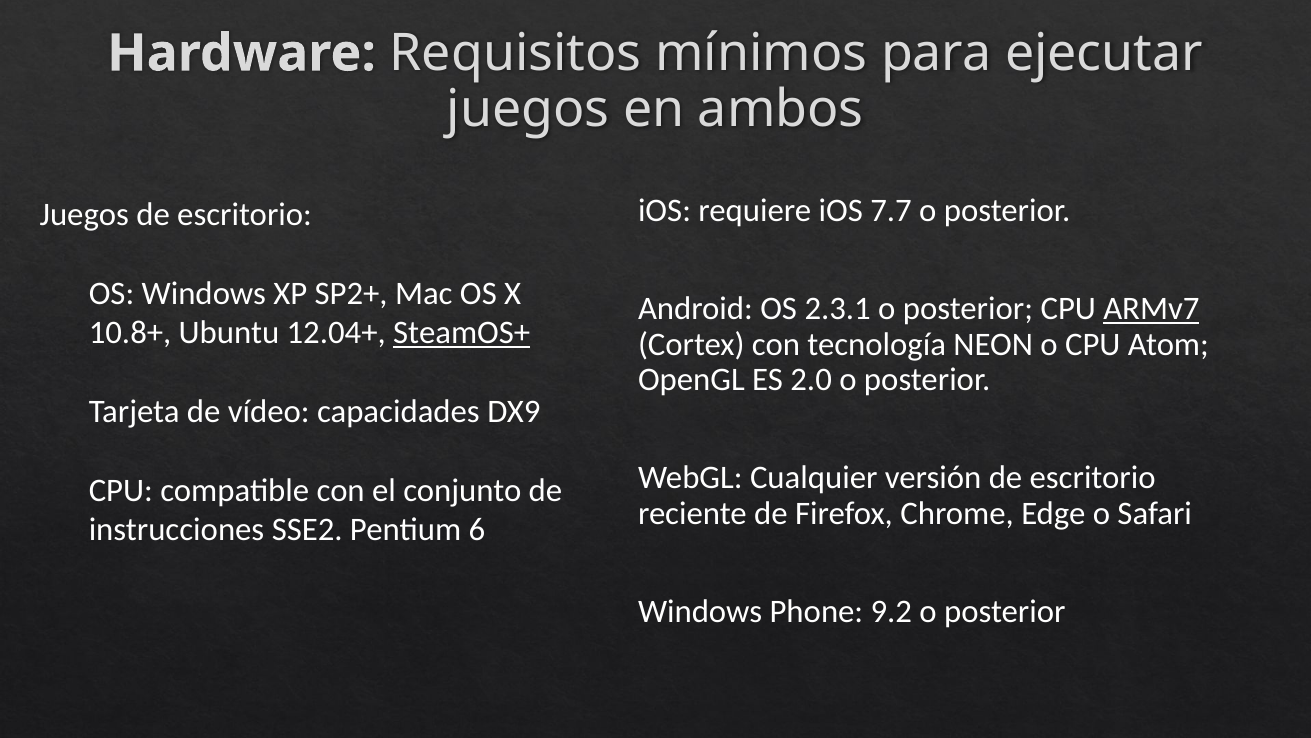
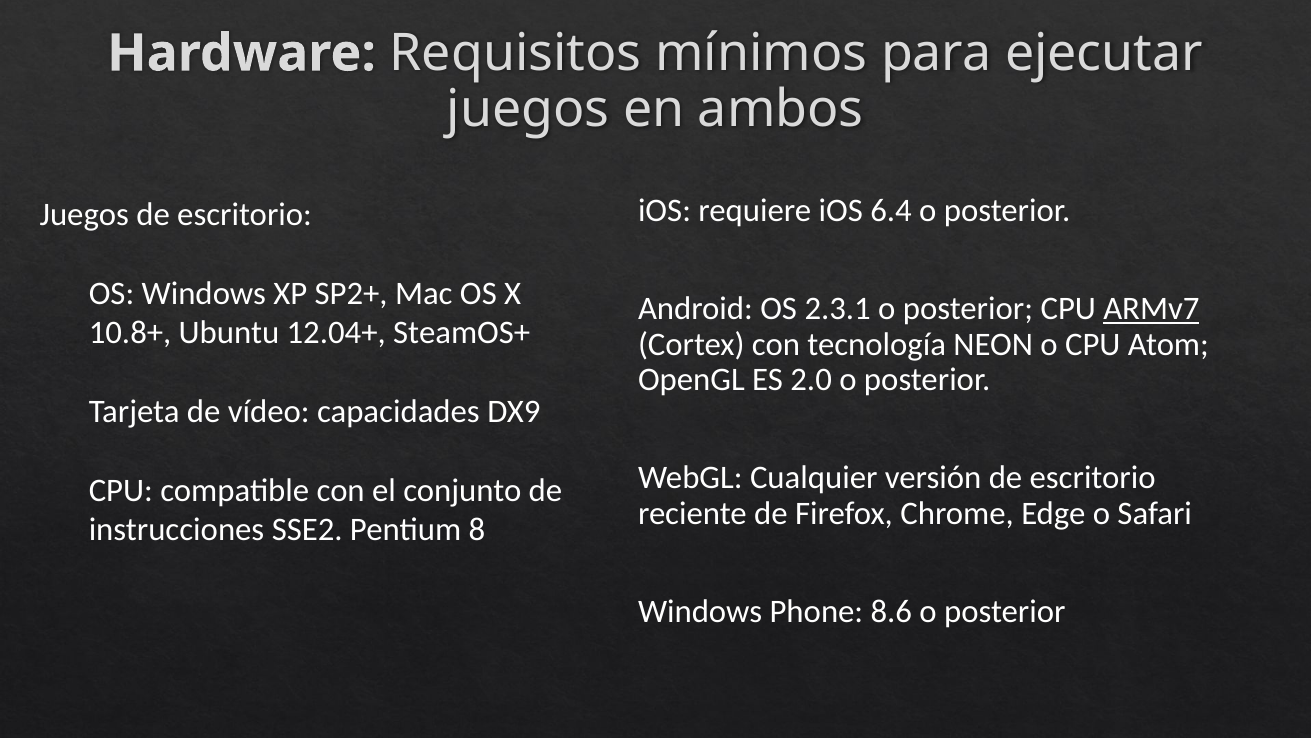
7.7: 7.7 -> 6.4 (891, 210)
SteamOS+ underline: present -> none (462, 333)
6: 6 -> 8 (477, 529)
9.2: 9.2 -> 8.6 (891, 611)
